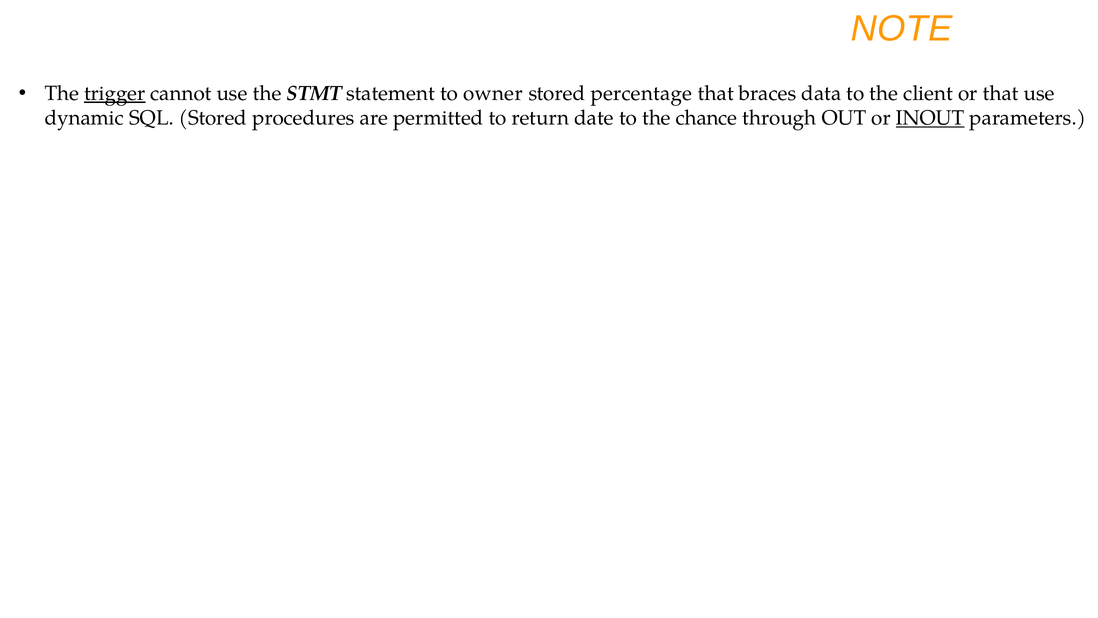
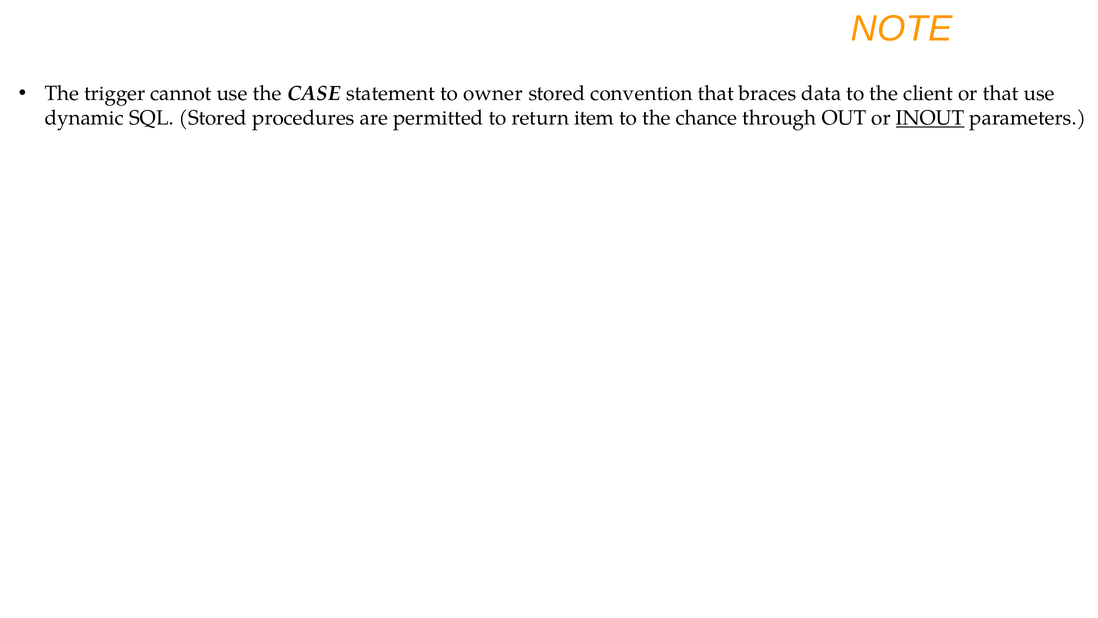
trigger underline: present -> none (115, 93)
STMT: STMT -> CASE (314, 93)
percentage: percentage -> convention (641, 93)
date: date -> item (594, 118)
